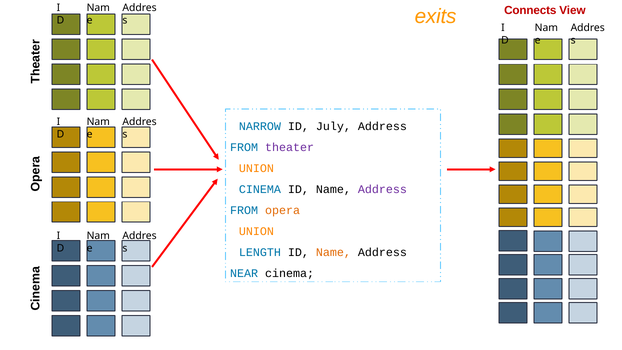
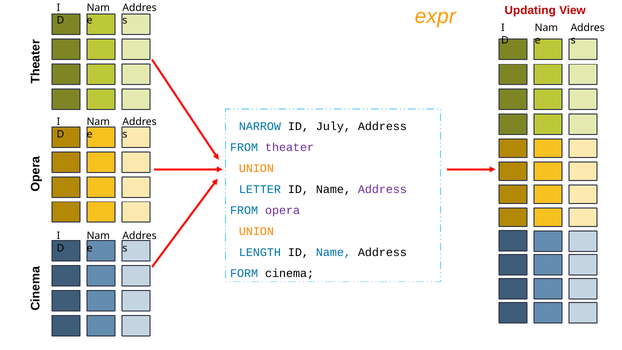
Connects: Connects -> Updating (530, 10)
exits: exits -> expr (435, 16)
CINEMA: CINEMA -> LETTER (260, 189)
opera colour: orange -> purple (283, 210)
Name colour: orange -> blue (333, 252)
NEAR: NEAR -> FORM (244, 273)
